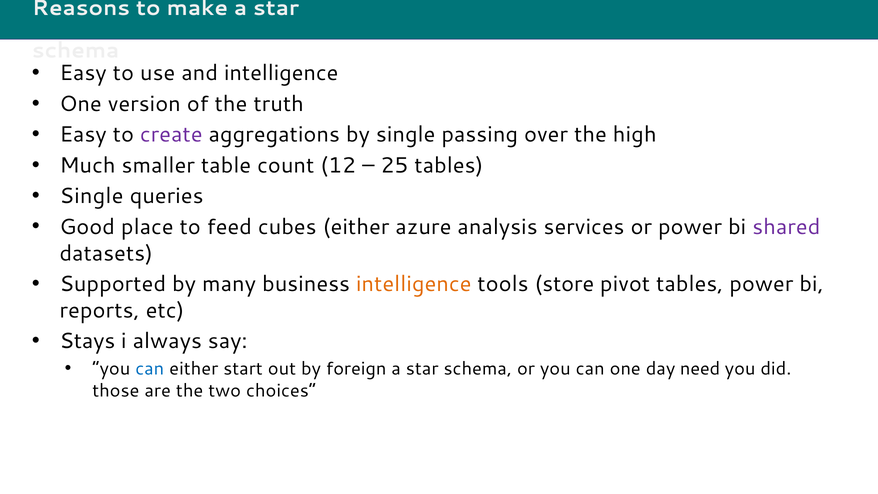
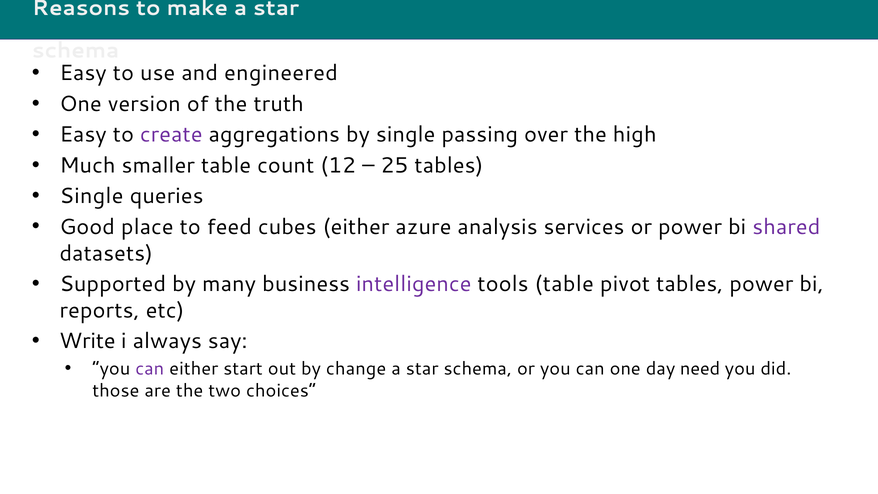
and intelligence: intelligence -> engineered (281, 73)
intelligence colour: orange -> purple (414, 284)
tools store: store -> table (564, 284)
Stays: Stays -> Write (87, 341)
can colour: blue -> purple (150, 369)
foreign: foreign -> change (356, 369)
